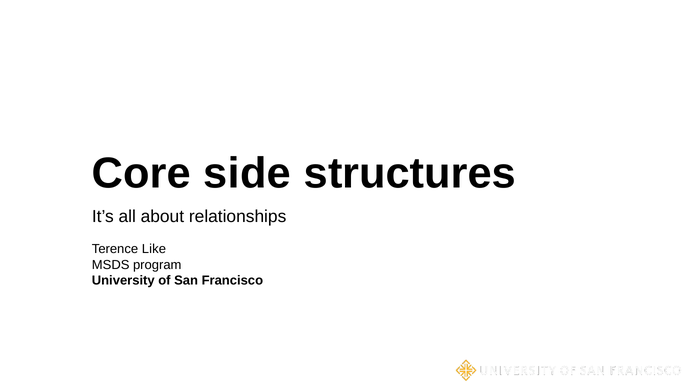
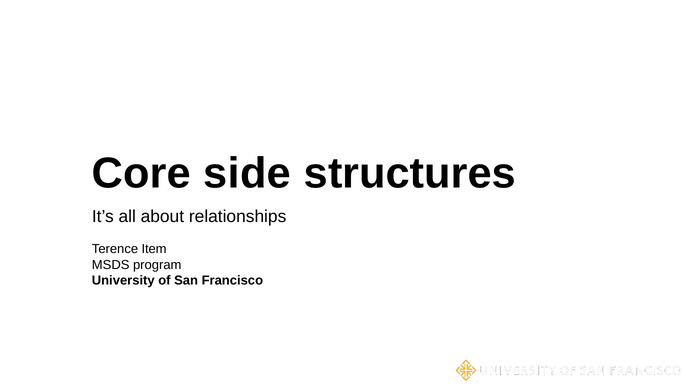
Like: Like -> Item (154, 249)
